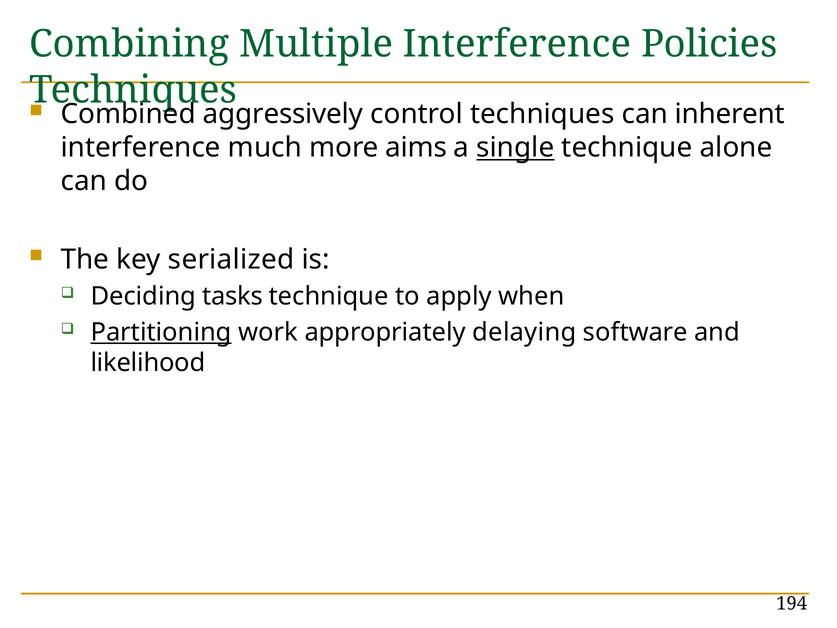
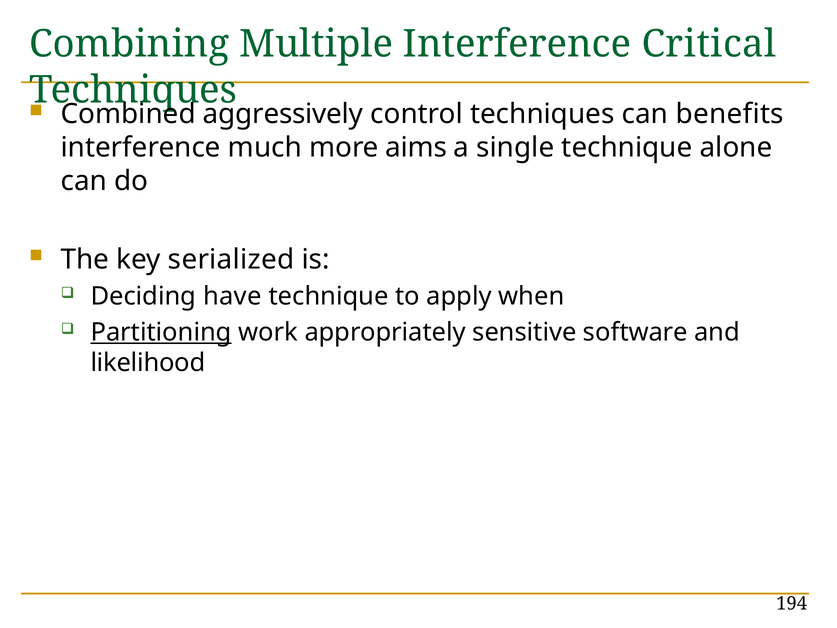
Policies: Policies -> Critical (709, 44)
inherent: inherent -> benefits (730, 114)
single underline: present -> none (515, 148)
tasks: tasks -> have (232, 296)
delaying: delaying -> sensitive (524, 332)
